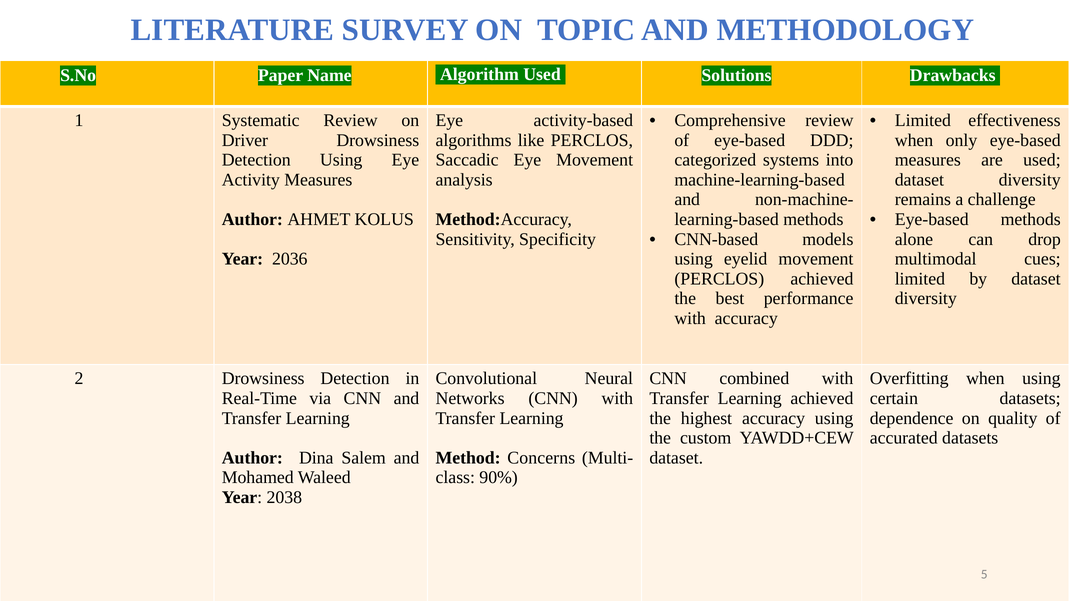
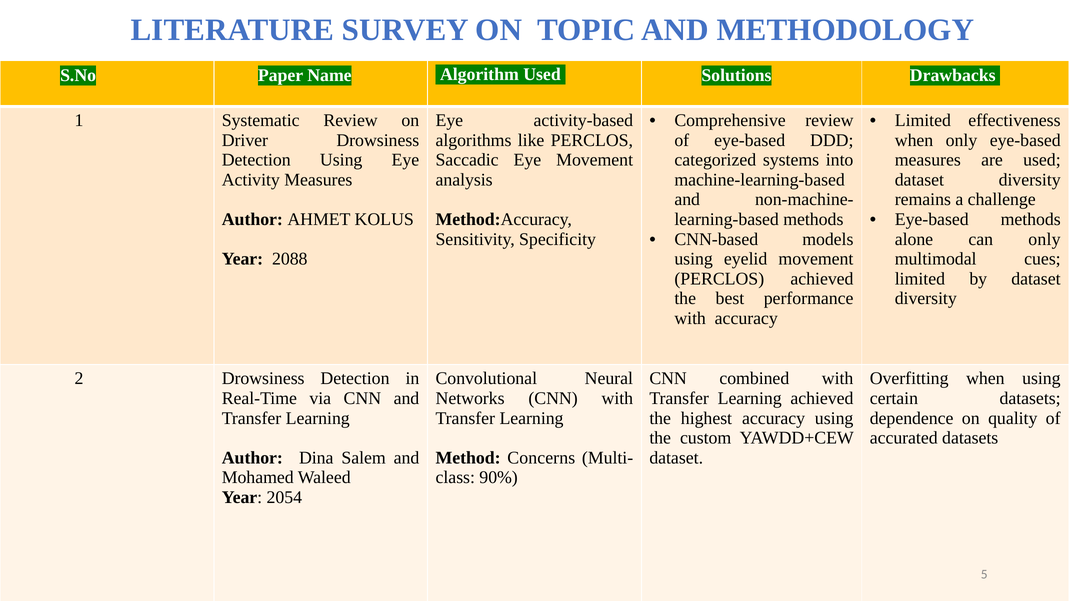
can drop: drop -> only (1044, 239)
2036: 2036 -> 2088 (290, 259)
2038: 2038 -> 2054 (284, 498)
